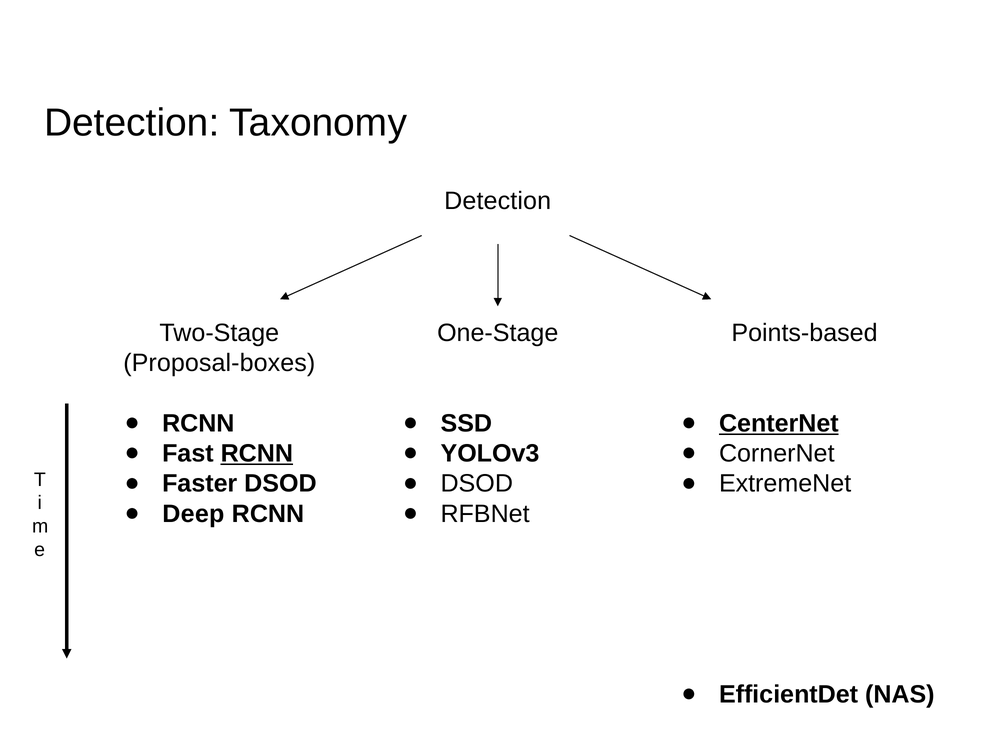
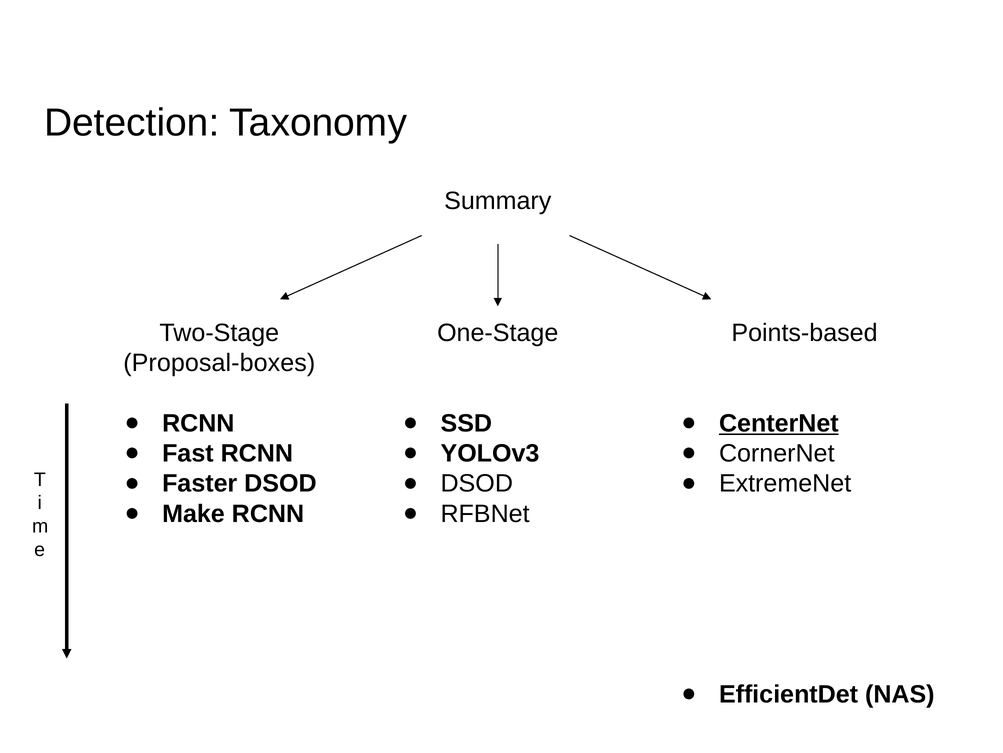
Detection: Detection -> Summary (498, 201)
RCNN underline: present -> none (257, 453)
Deep: Deep -> Make (193, 513)
